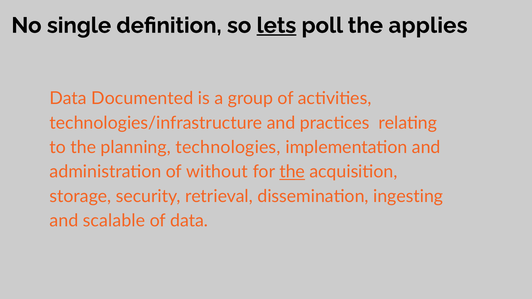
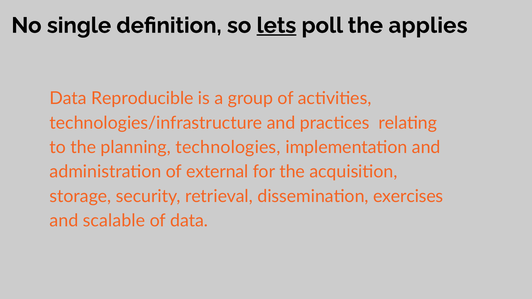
Documented: Documented -> Reproducible (142, 99)
without: without -> external (217, 172)
the underline: present -> none (292, 172)
ingesting: ingesting -> exercises (408, 196)
